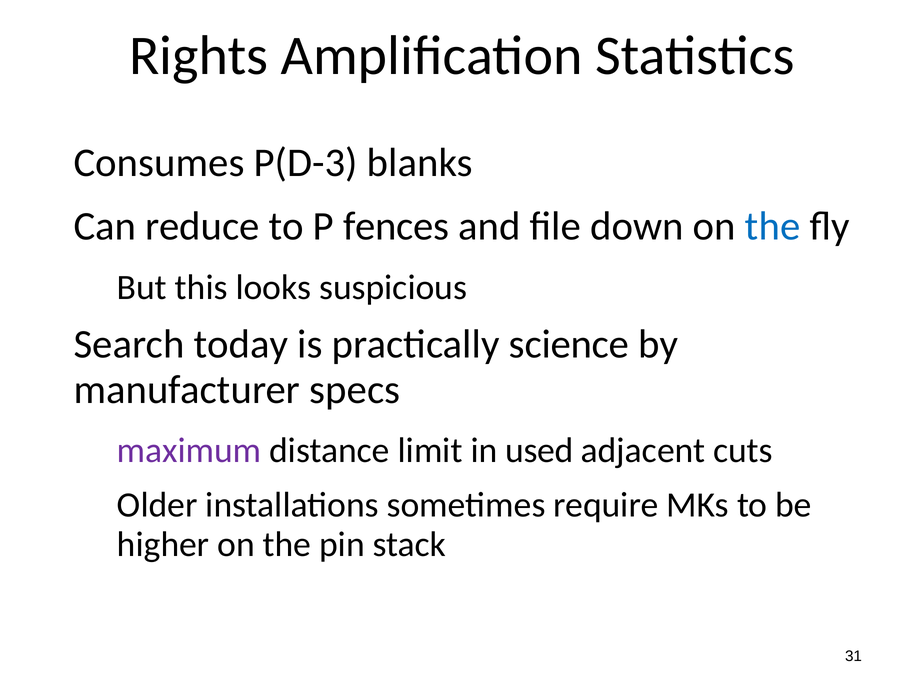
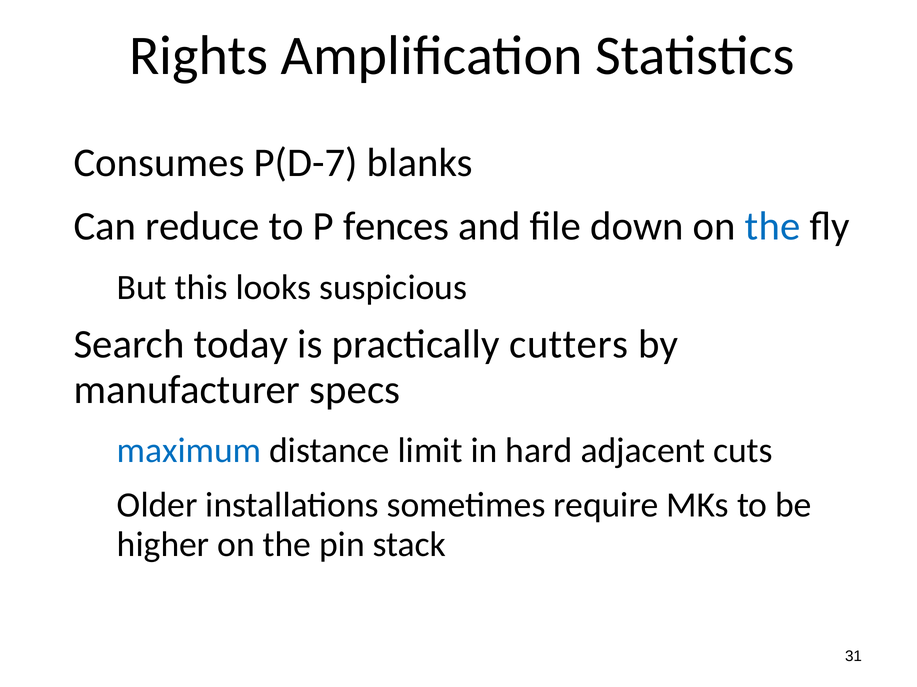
P(D-3: P(D-3 -> P(D-7 (306, 163)
science: science -> cutters (569, 345)
maximum colour: purple -> blue (189, 451)
used: used -> hard (539, 451)
